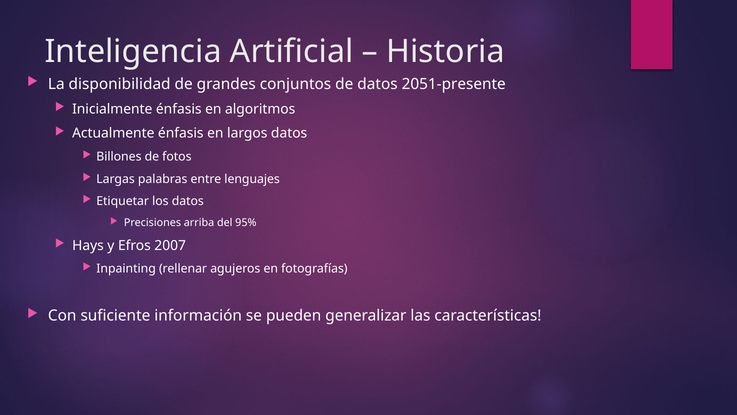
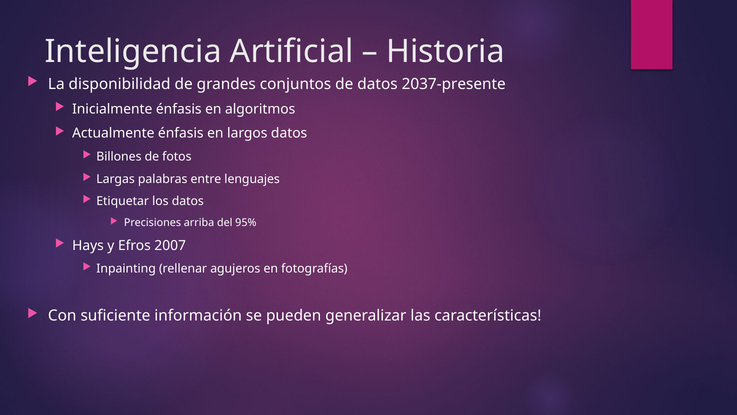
2051-presente: 2051-presente -> 2037-presente (454, 84)
